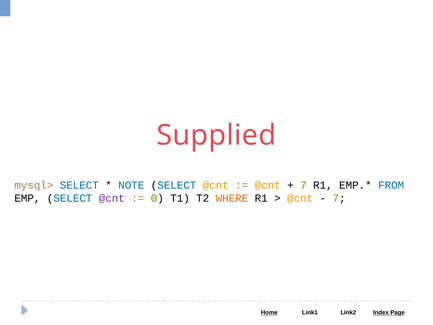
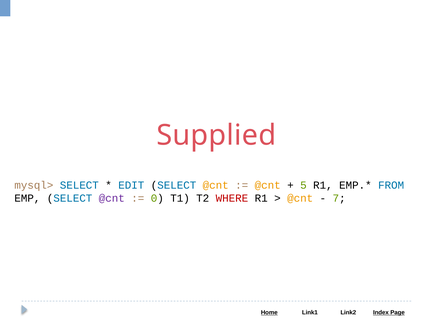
NOTE: NOTE -> EDIT (131, 185)
7: 7 -> 5 (303, 185)
WHERE colour: orange -> red (232, 198)
